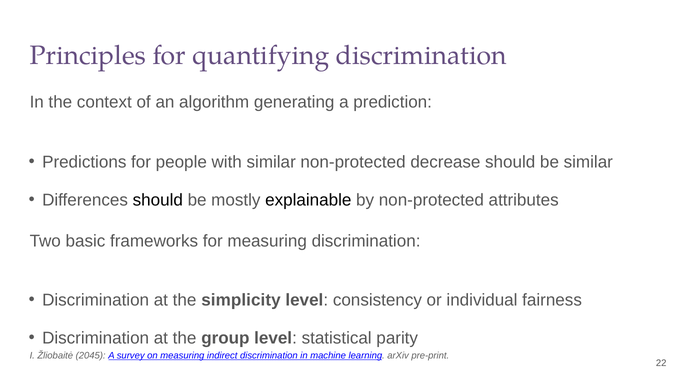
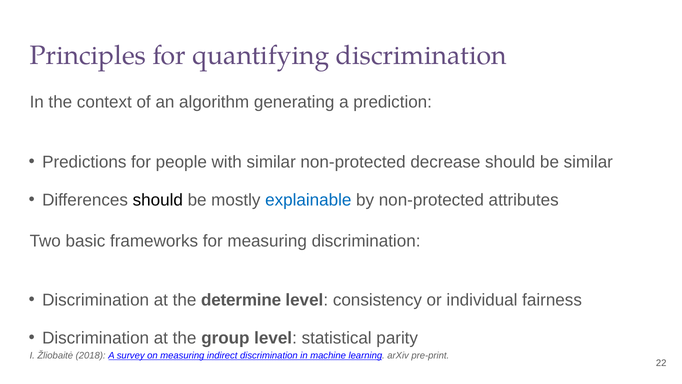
explainable colour: black -> blue (308, 200)
simplicity: simplicity -> determine (241, 300)
2045: 2045 -> 2018 (91, 355)
